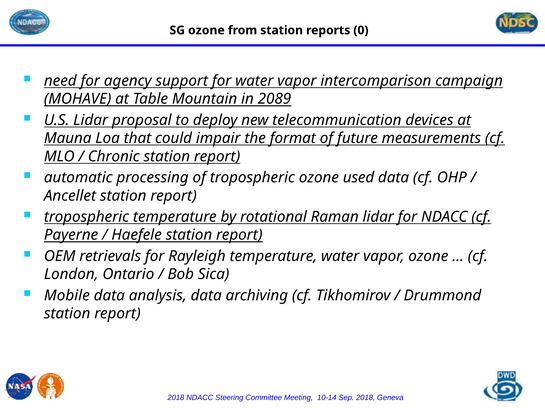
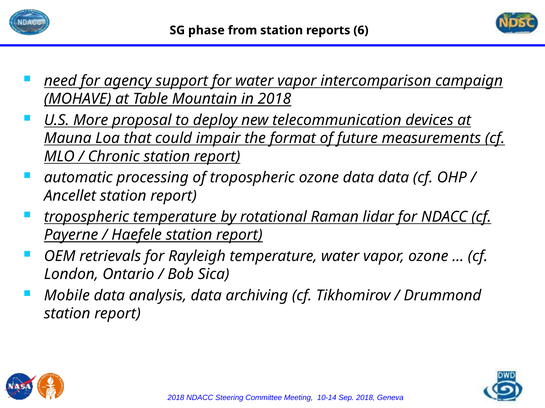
SG ozone: ozone -> phase (206, 30)
0: 0 -> 6 (361, 30)
in 2089: 2089 -> 2018 (274, 99)
U.S Lidar: Lidar -> More (91, 120)
ozone used: used -> data (358, 178)
